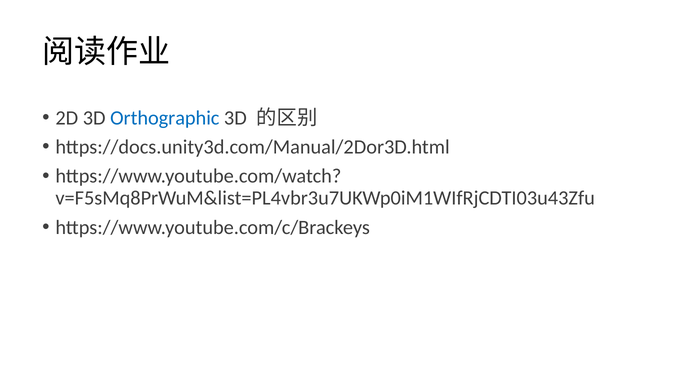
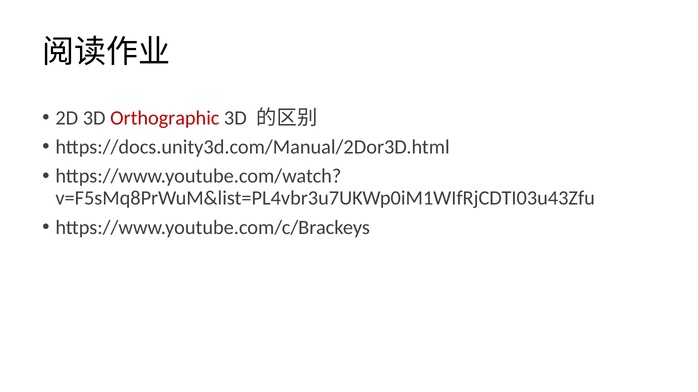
Orthographic colour: blue -> red (165, 118)
